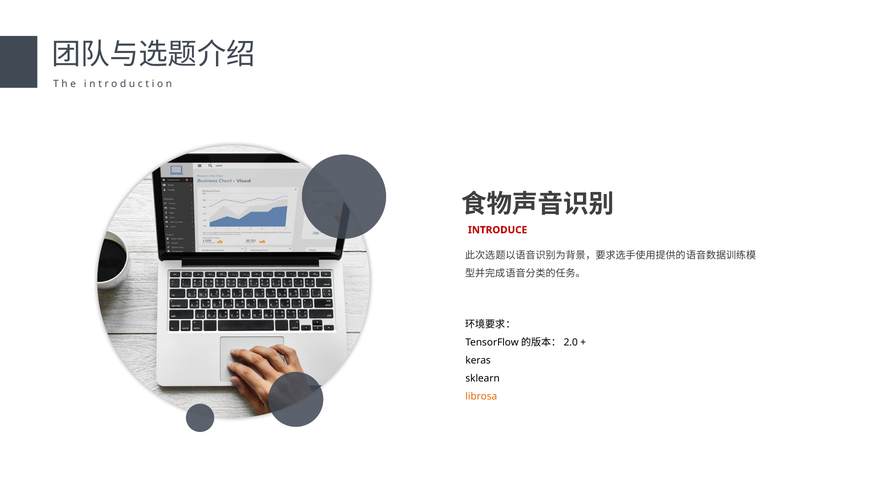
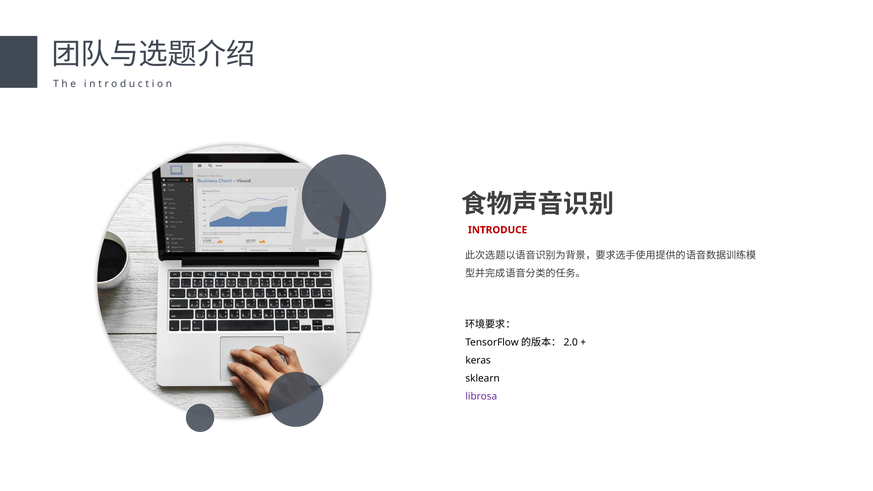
librosa colour: orange -> purple (481, 396)
